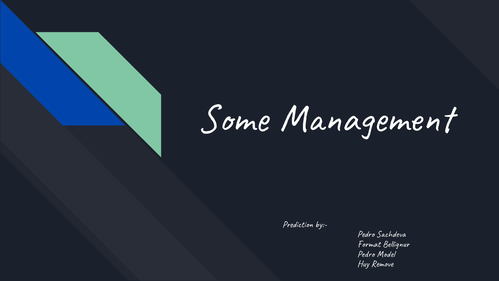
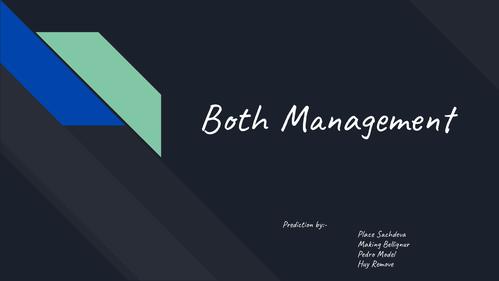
Some: Some -> Both (233, 118)
Pedro: Pedro -> Place (366, 234)
Format: Format -> Making (369, 244)
